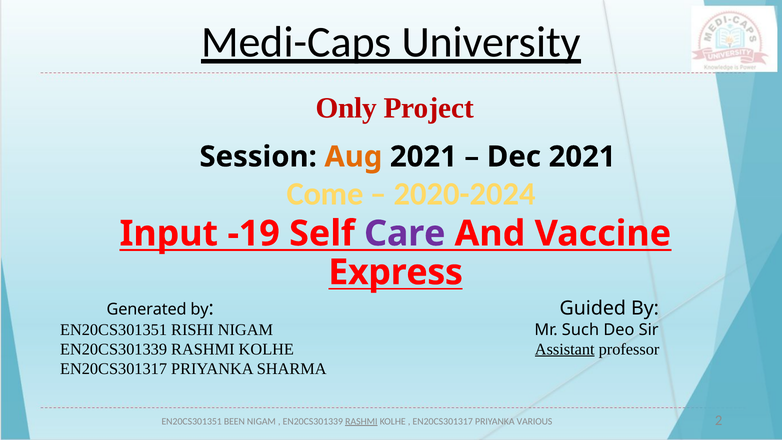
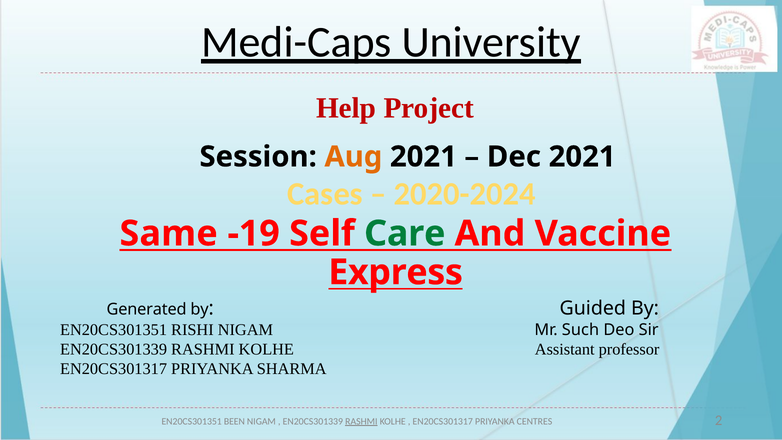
Only: Only -> Help (346, 108)
Come: Come -> Cases (325, 194)
Input: Input -> Same (169, 234)
Care colour: purple -> green (405, 234)
Assistant underline: present -> none (565, 349)
VARIOUS: VARIOUS -> CENTRES (535, 421)
